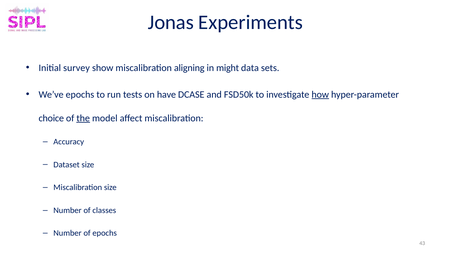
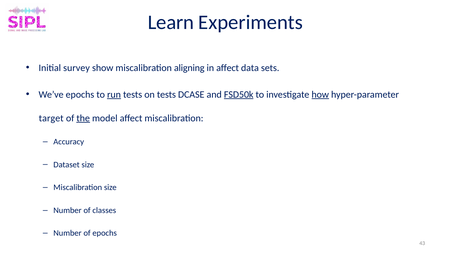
Jonas: Jonas -> Learn (171, 23)
in might: might -> affect (228, 68)
run underline: none -> present (114, 95)
on have: have -> tests (166, 95)
FSD50k underline: none -> present (239, 95)
choice: choice -> target (51, 118)
